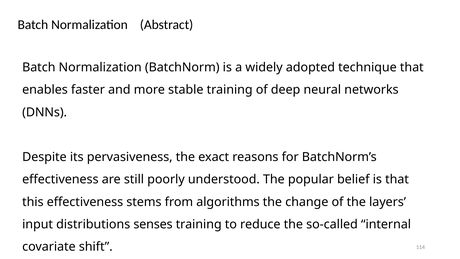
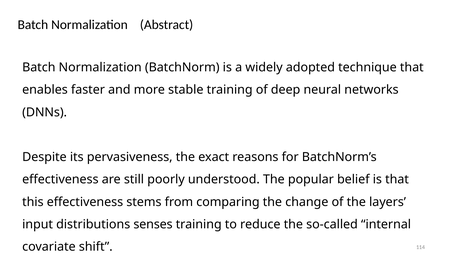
algorithms: algorithms -> comparing (228, 202)
